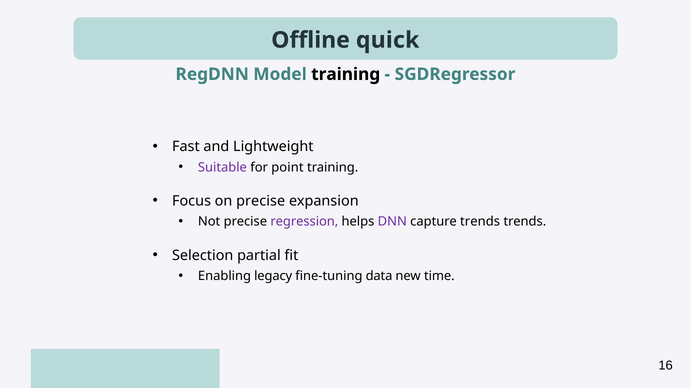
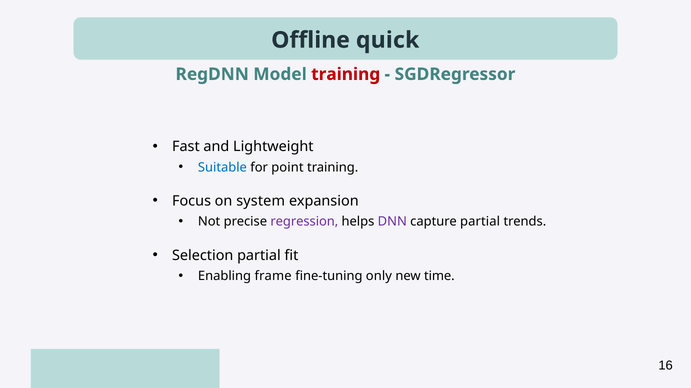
training colour: black -> red (346, 74)
Suitable colour: purple -> blue (222, 168)
on precise: precise -> system (261, 201)
capture trends: trends -> partial (480, 222)
legacy: legacy -> frame (273, 276)
data: data -> only (379, 276)
